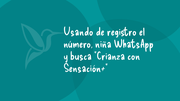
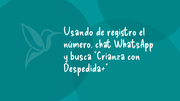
niña: niña -> chat (103, 44)
Sensación+: Sensación+ -> Despedida+ (86, 69)
